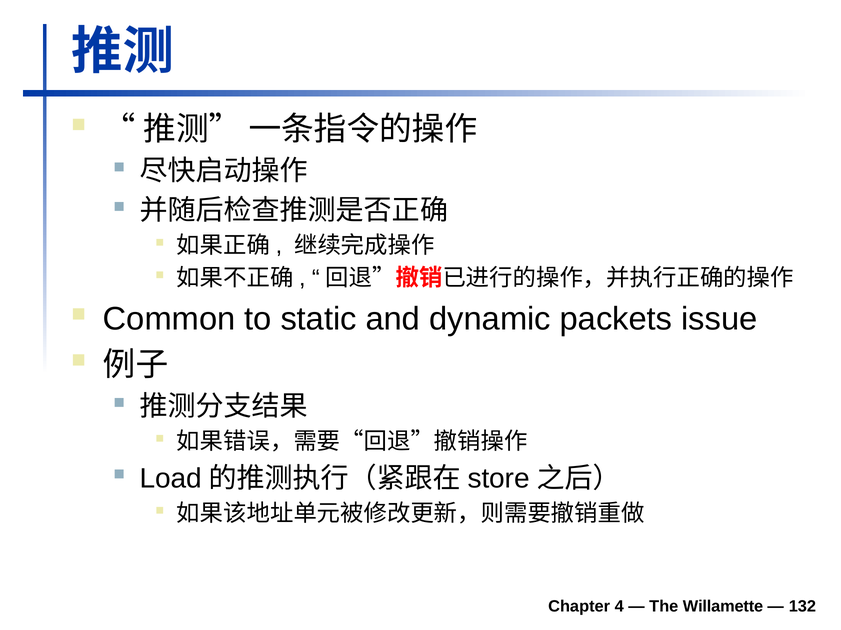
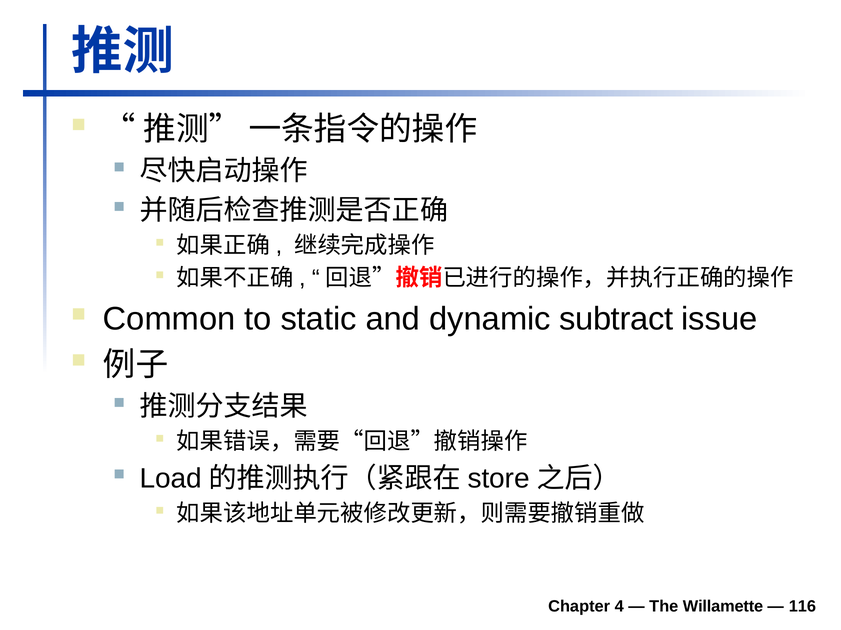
packets: packets -> subtract (616, 319)
132: 132 -> 116 (802, 607)
